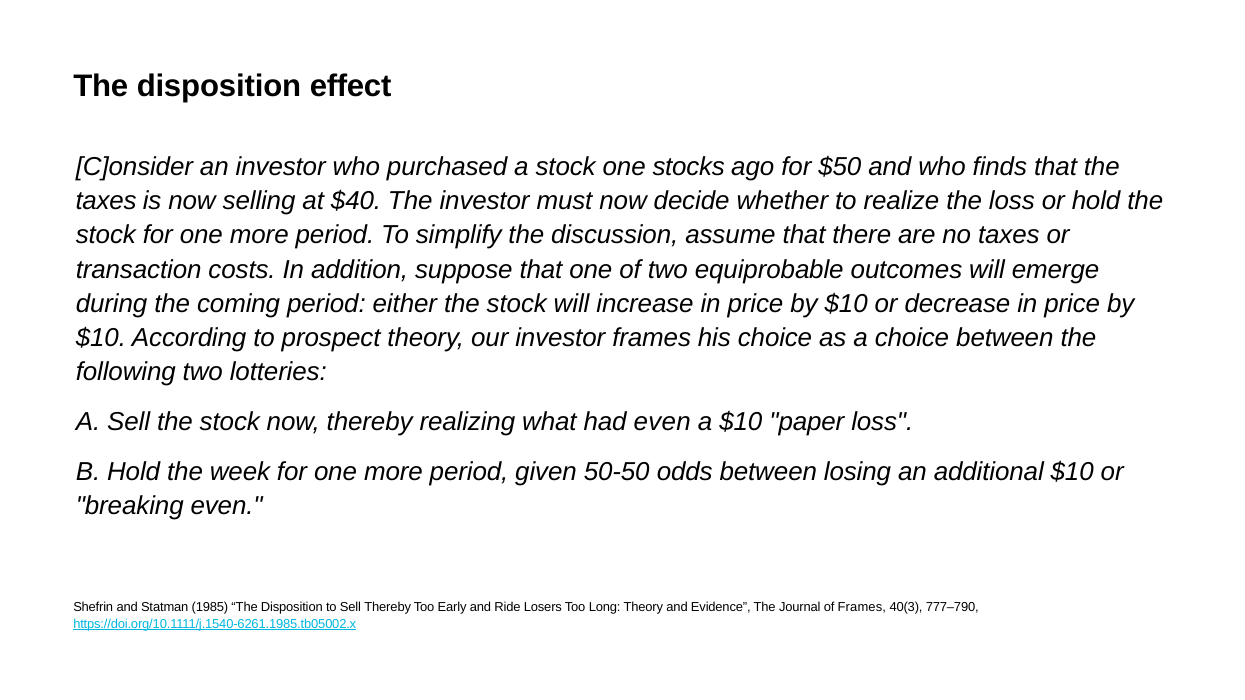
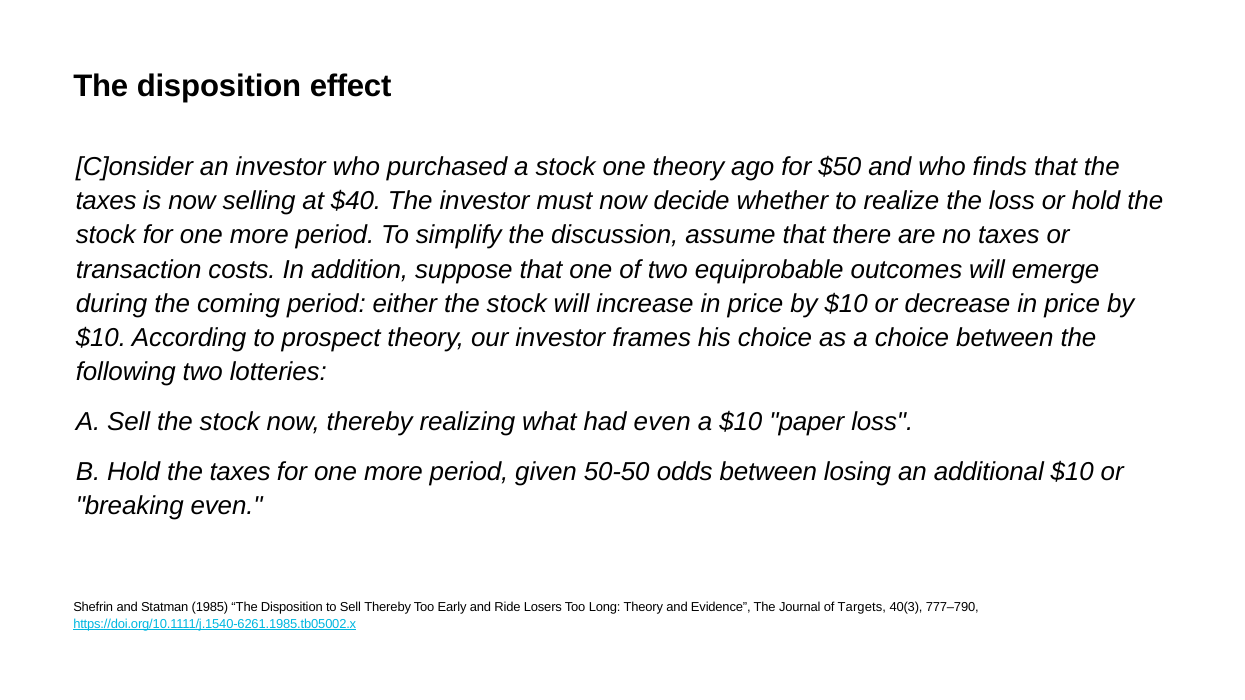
one stocks: stocks -> theory (689, 167)
Hold the week: week -> taxes (240, 472)
of Frames: Frames -> Targets (862, 607)
